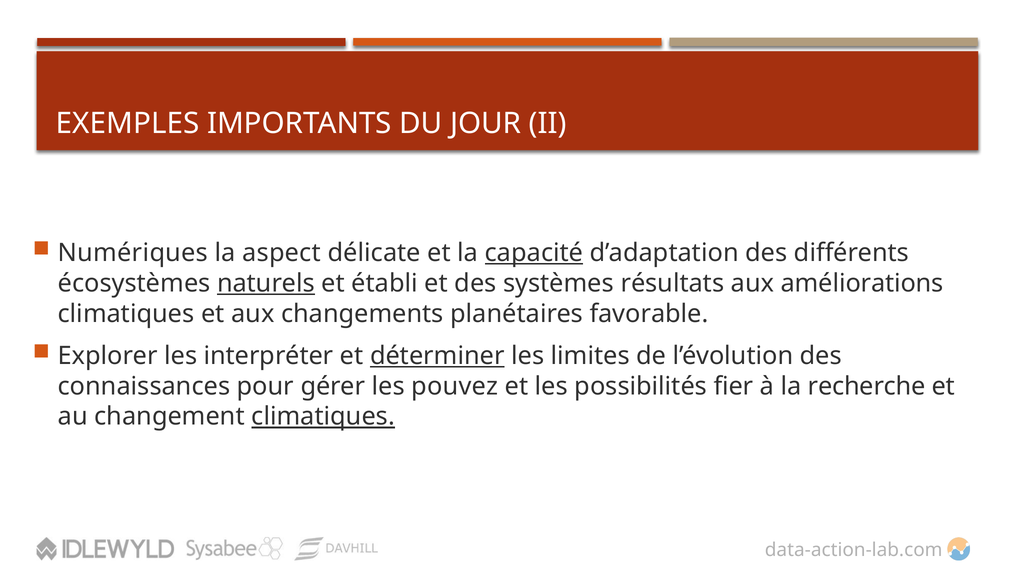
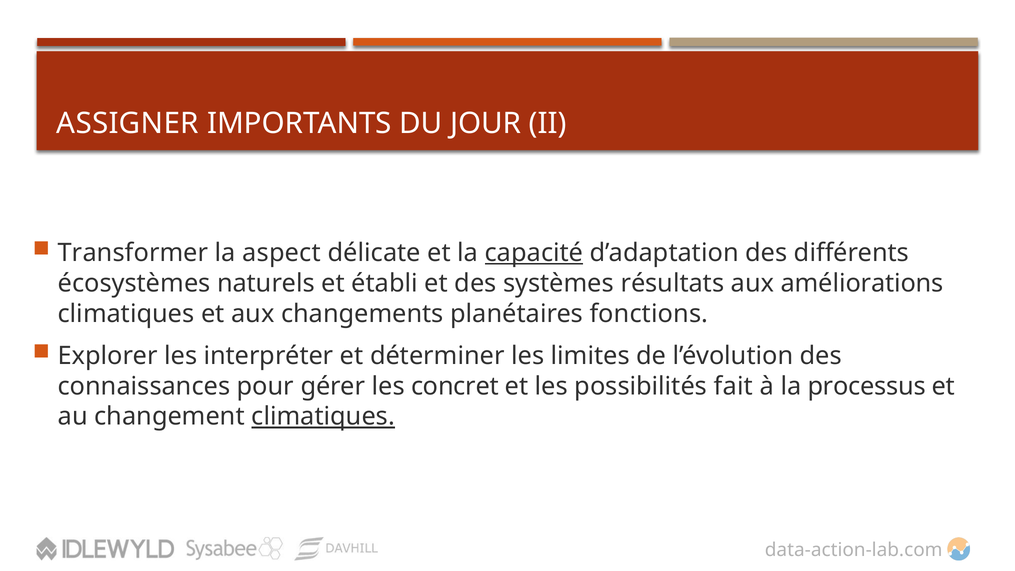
EXEMPLES: EXEMPLES -> ASSIGNER (128, 123)
Numériques: Numériques -> Transformer (133, 253)
naturels underline: present -> none (266, 283)
favorable: favorable -> fonctions (649, 314)
déterminer underline: present -> none (437, 356)
pouvez: pouvez -> concret (455, 386)
fier: fier -> fait (733, 386)
recherche: recherche -> processus (867, 386)
